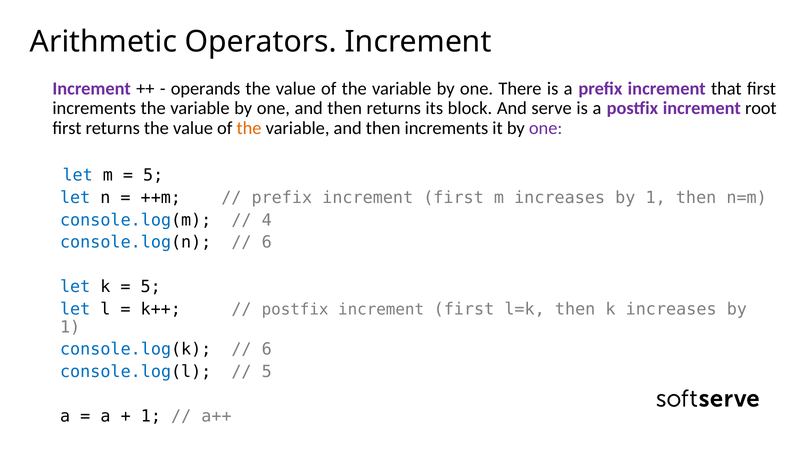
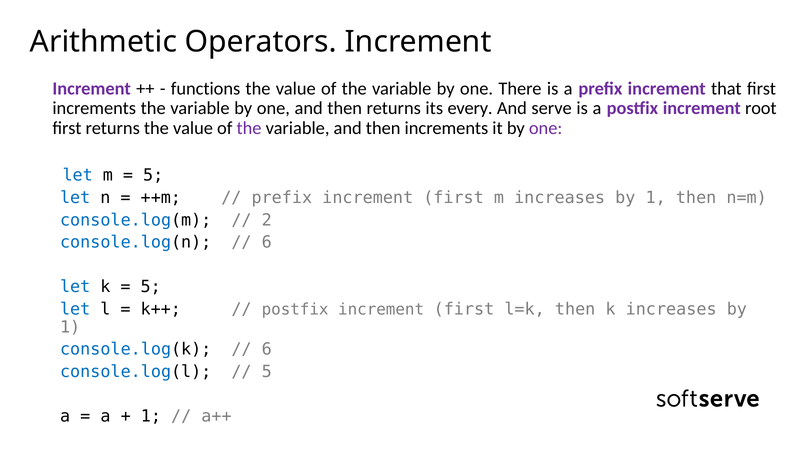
operands: operands -> functions (206, 89)
block: block -> every (470, 108)
the colour: orange -> purple (249, 128)
4: 4 -> 2 (267, 220)
